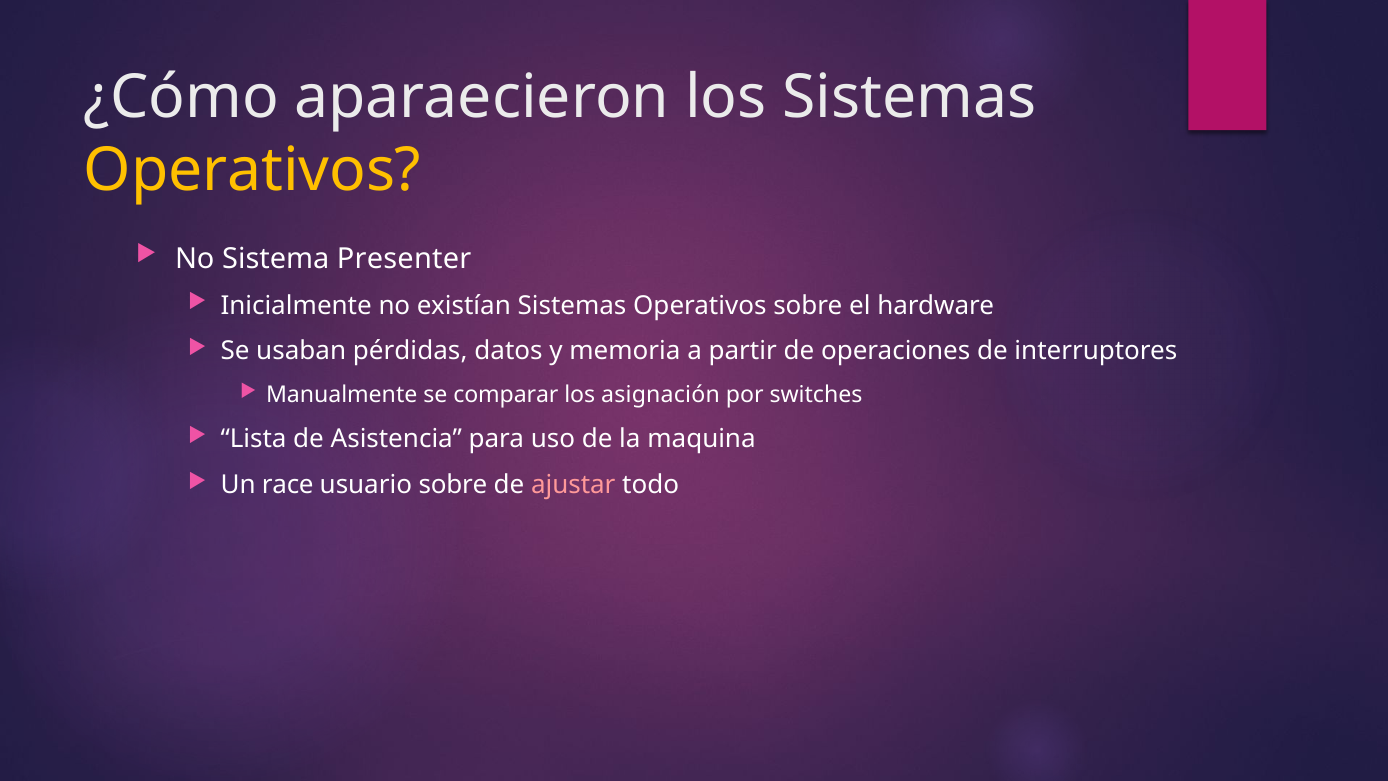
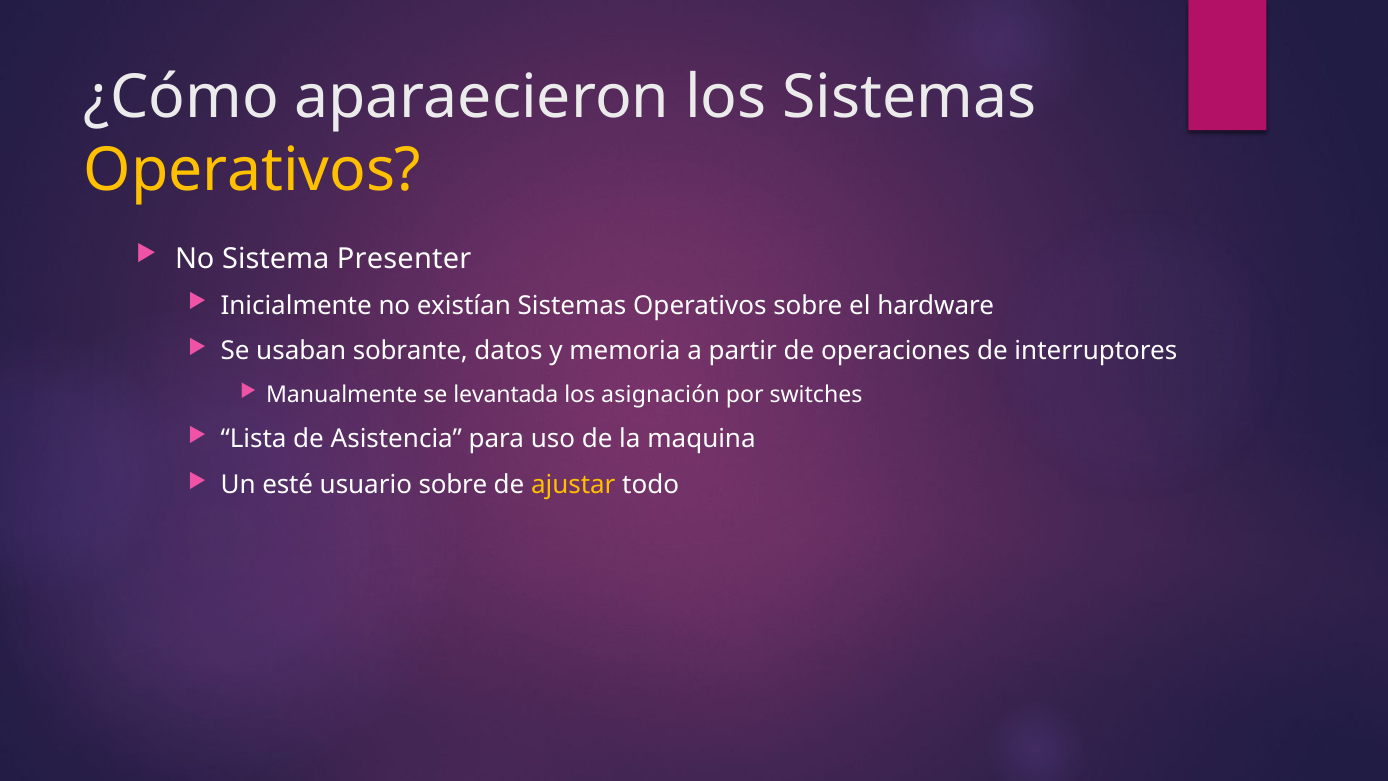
pérdidas: pérdidas -> sobrante (410, 351)
comparar: comparar -> levantada (506, 395)
race: race -> esté (288, 485)
ajustar colour: pink -> yellow (573, 485)
